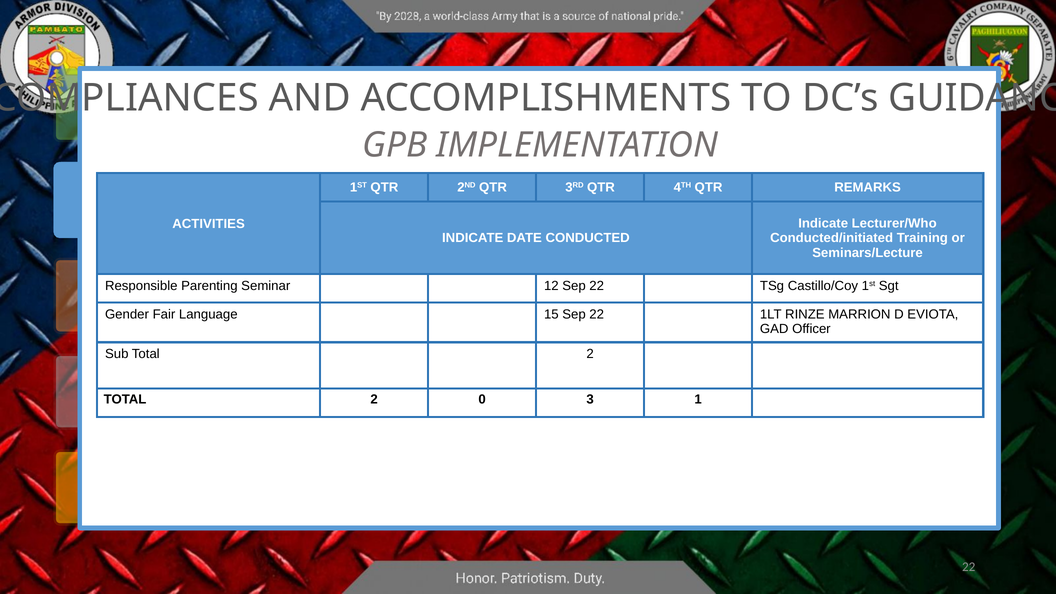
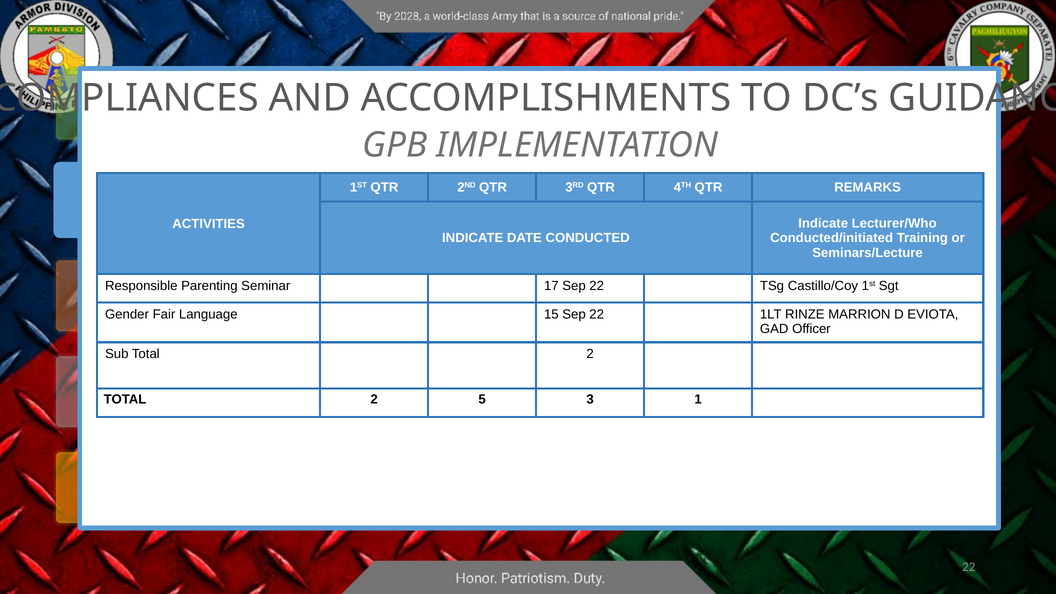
12: 12 -> 17 (551, 286)
0: 0 -> 5 (482, 399)
